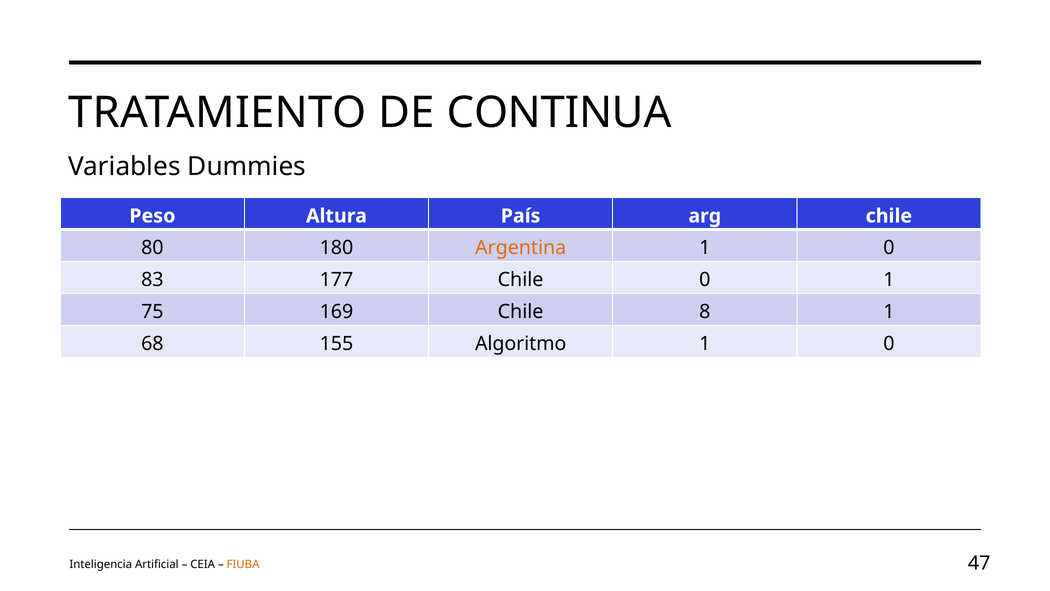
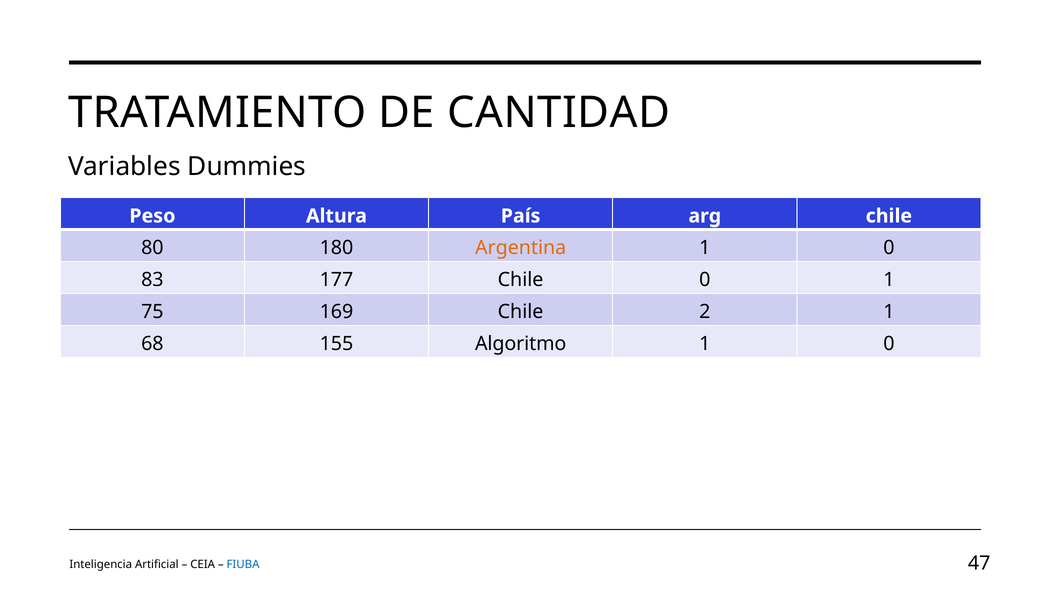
CONTINUA: CONTINUA -> CANTIDAD (559, 113)
8: 8 -> 2 (705, 312)
FIUBA colour: orange -> blue (243, 564)
